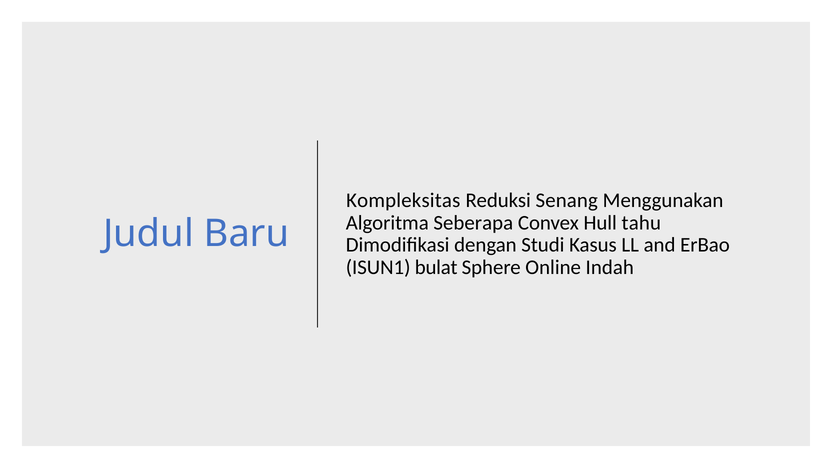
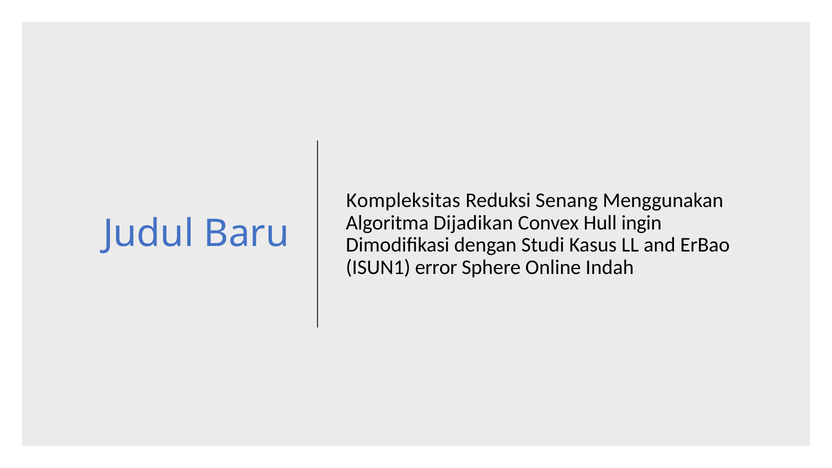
Seberapa: Seberapa -> Dijadikan (473, 223)
tahu: tahu -> ingin (642, 223)
bulat: bulat -> error (436, 268)
